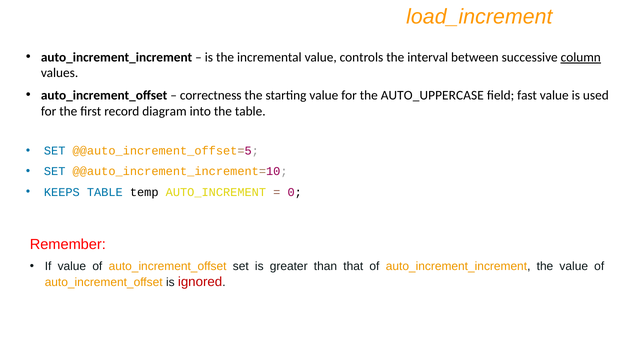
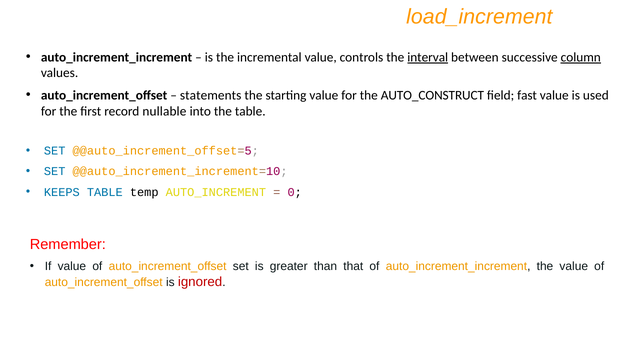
interval underline: none -> present (428, 57)
correctness: correctness -> statements (211, 95)
AUTO_UPPERCASE: AUTO_UPPERCASE -> AUTO_CONSTRUCT (432, 95)
diagram: diagram -> nullable (164, 111)
